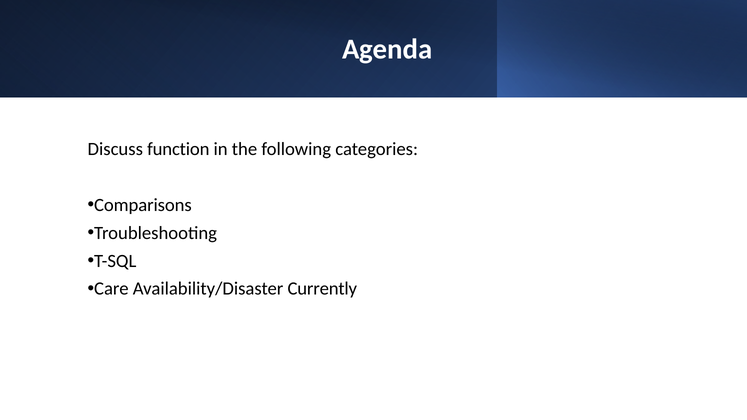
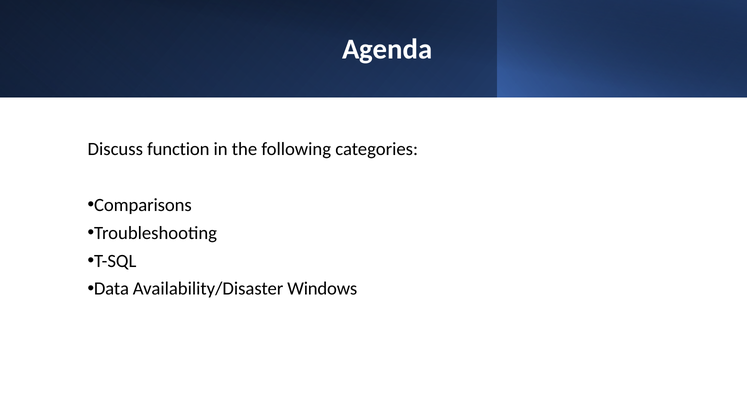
Care: Care -> Data (111, 289)
Currently: Currently -> Windows (322, 289)
